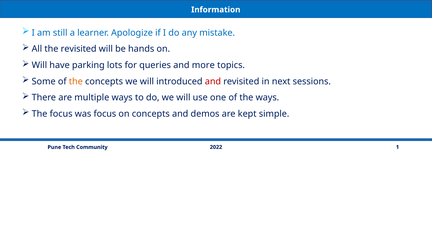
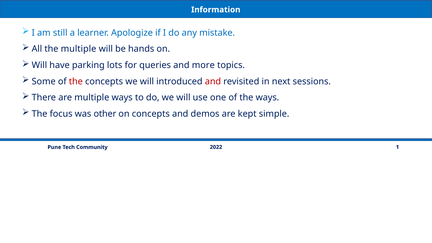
the revisited: revisited -> multiple (79, 49)
the colour: orange -> red (76, 81)
was focus: focus -> other (105, 114)
